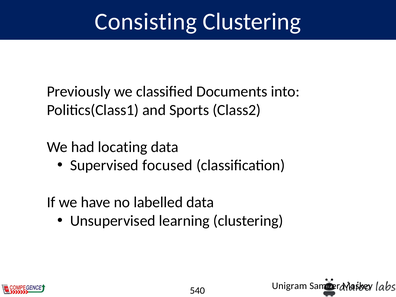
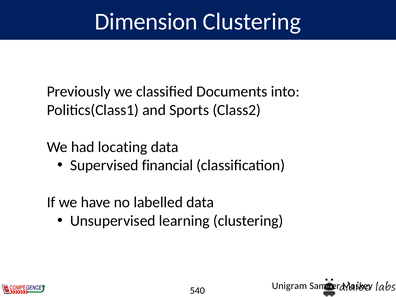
Consisting: Consisting -> Dimension (146, 22)
focused: focused -> financial (168, 165)
